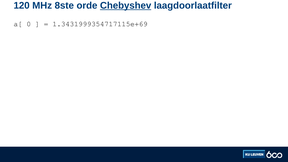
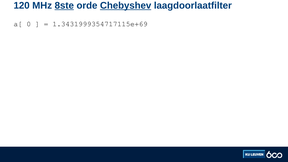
8ste underline: none -> present (64, 6)
